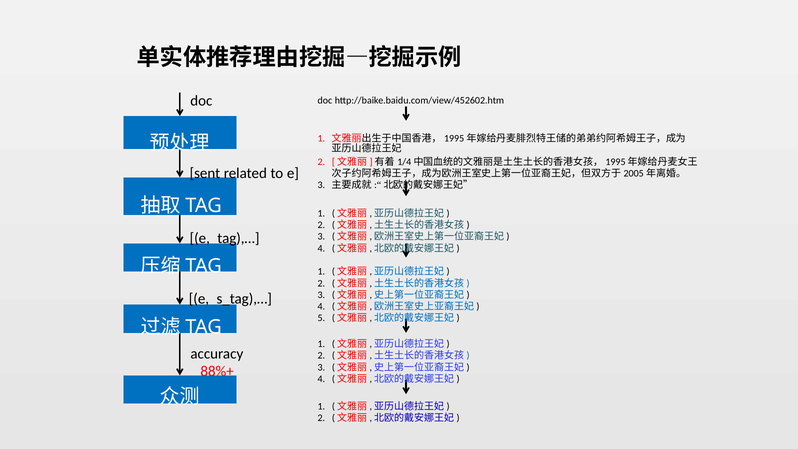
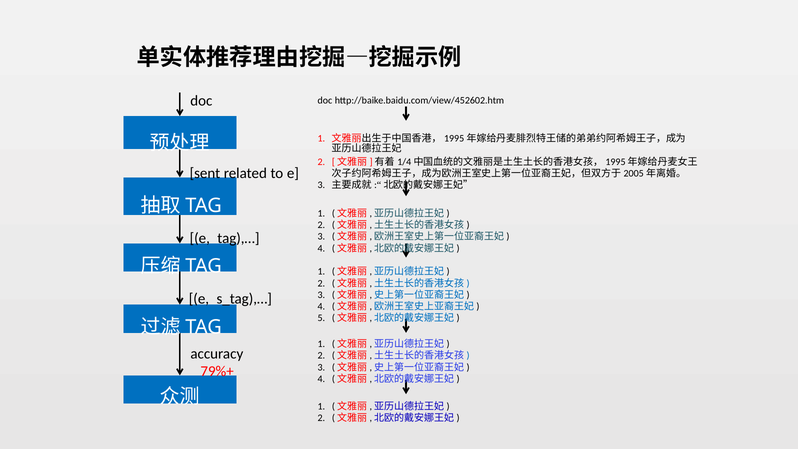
88%+: 88%+ -> 79%+ (217, 371)
